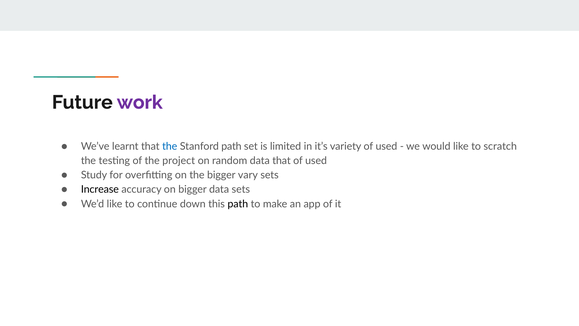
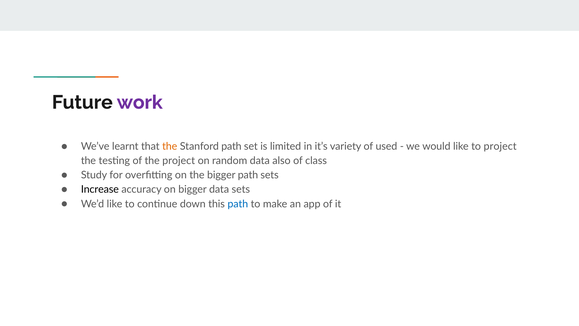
the colour: blue -> orange (170, 146)
to scratch: scratch -> project (500, 146)
data that: that -> also (281, 161)
used: used -> class (316, 161)
bigger vary: vary -> path (248, 175)
path colour: black -> blue (238, 204)
